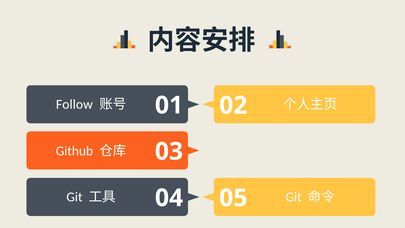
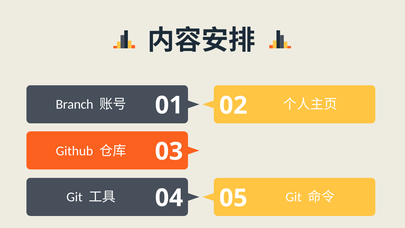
Follow: Follow -> Branch (75, 104)
